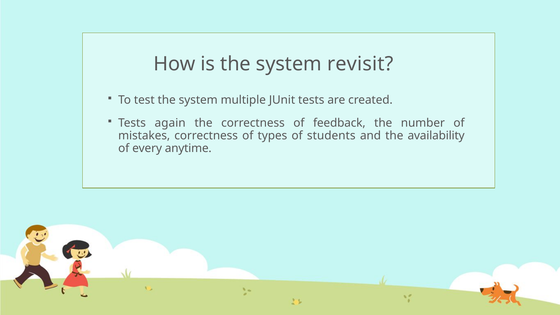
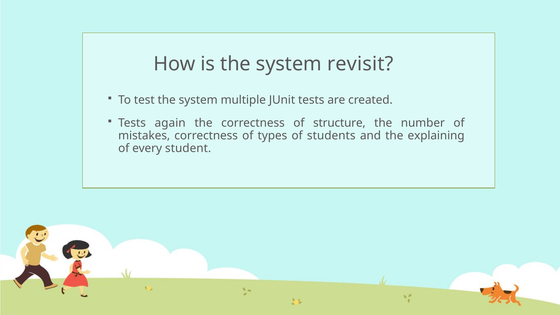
feedback: feedback -> structure (339, 123)
availability: availability -> explaining (436, 136)
anytime: anytime -> student (188, 148)
